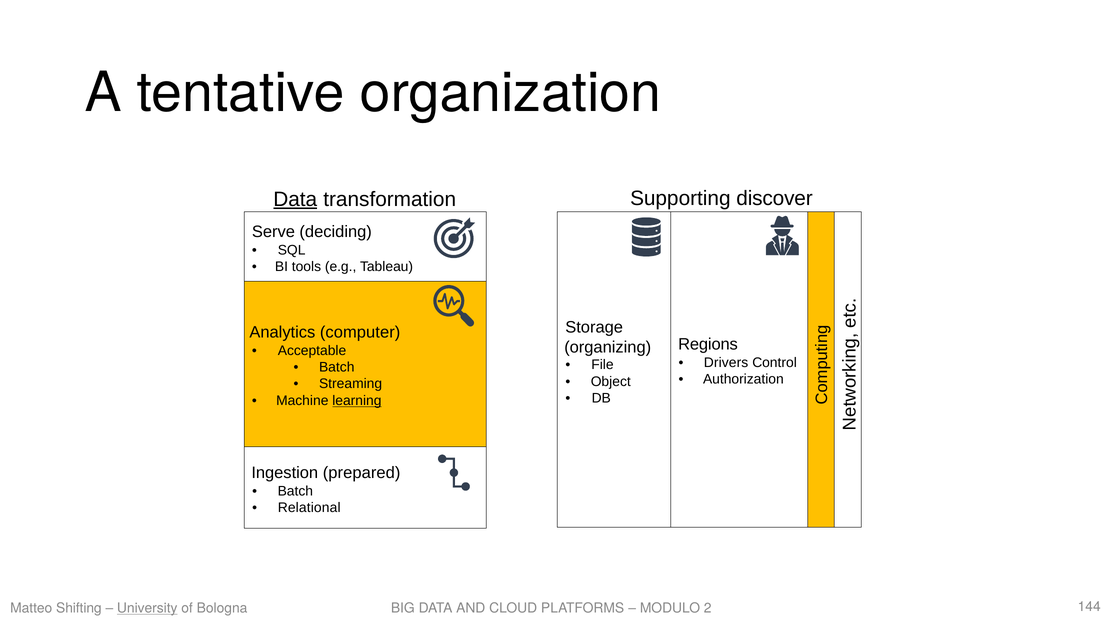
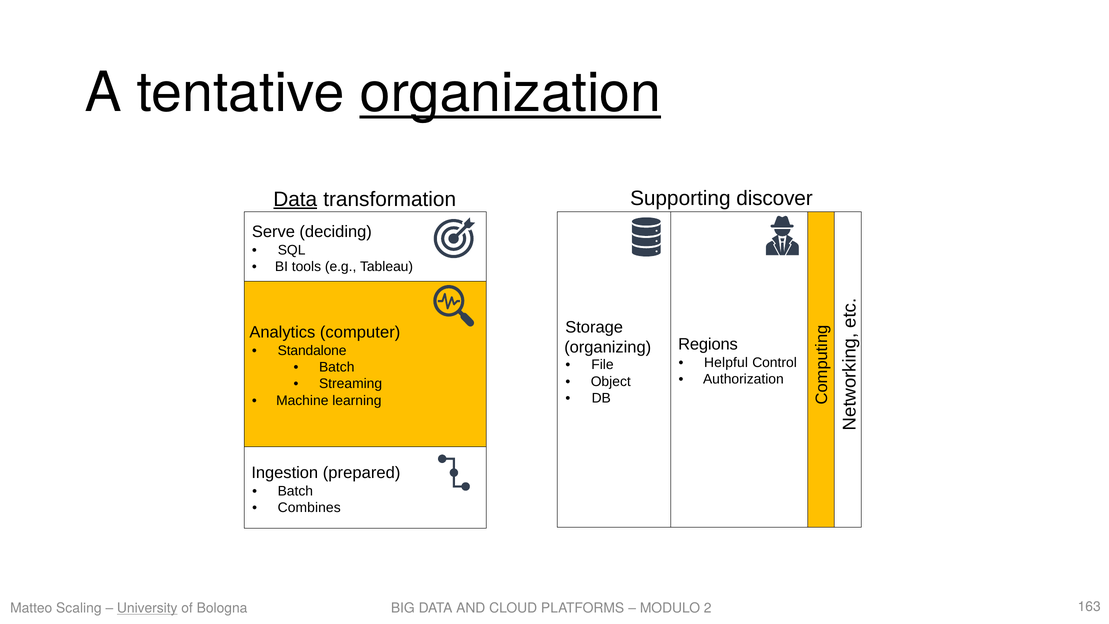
organization underline: none -> present (510, 93)
Acceptable: Acceptable -> Standalone (312, 350)
Drivers: Drivers -> Helpful (726, 363)
learning underline: present -> none (357, 401)
Relational: Relational -> Combines (309, 507)
Shifting: Shifting -> Scaling (79, 608)
144: 144 -> 163 (1089, 607)
